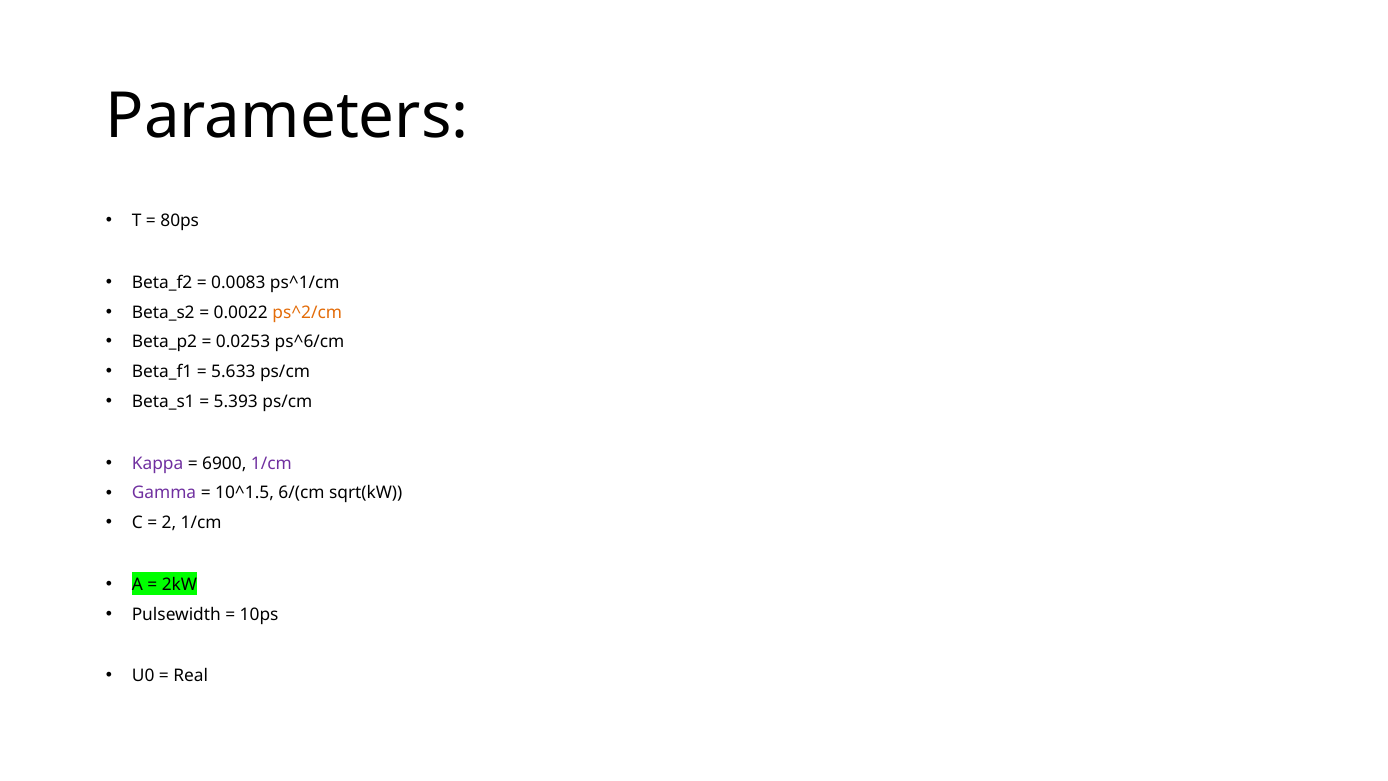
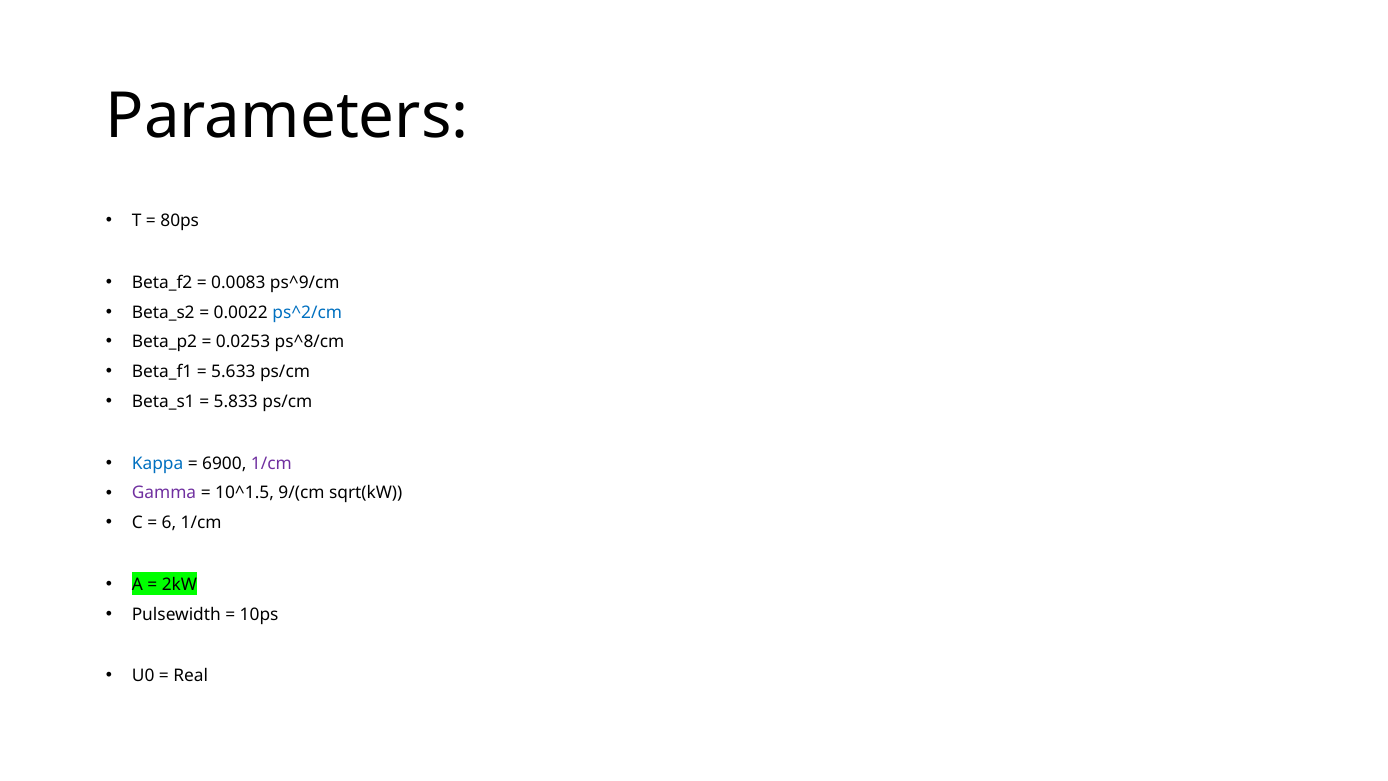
ps^1/cm: ps^1/cm -> ps^9/cm (305, 282)
ps^2/cm colour: orange -> blue (307, 312)
ps^6/cm: ps^6/cm -> ps^8/cm (310, 342)
5.393: 5.393 -> 5.833 (236, 402)
Kappa colour: purple -> blue (158, 463)
6/(cm: 6/(cm -> 9/(cm (302, 493)
2: 2 -> 6 (169, 523)
